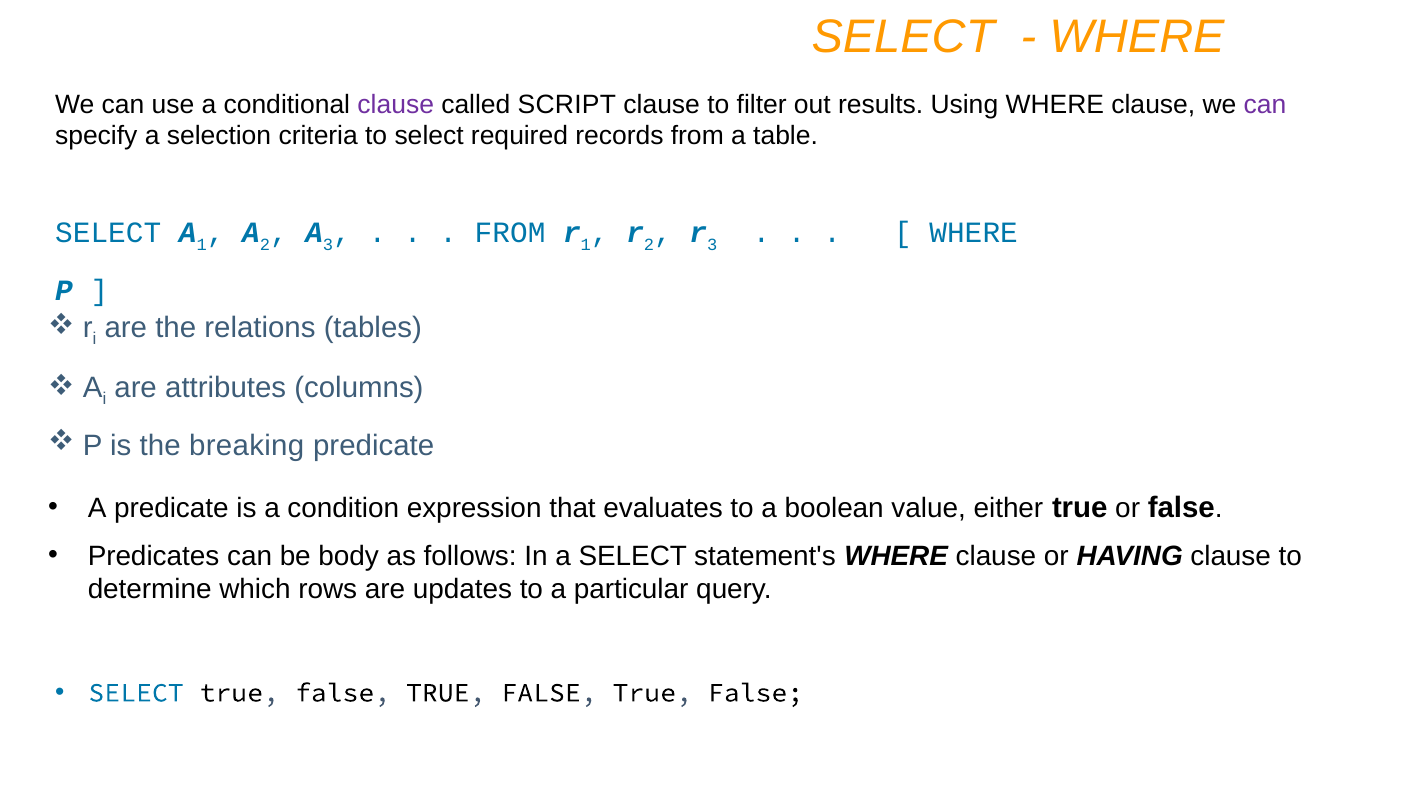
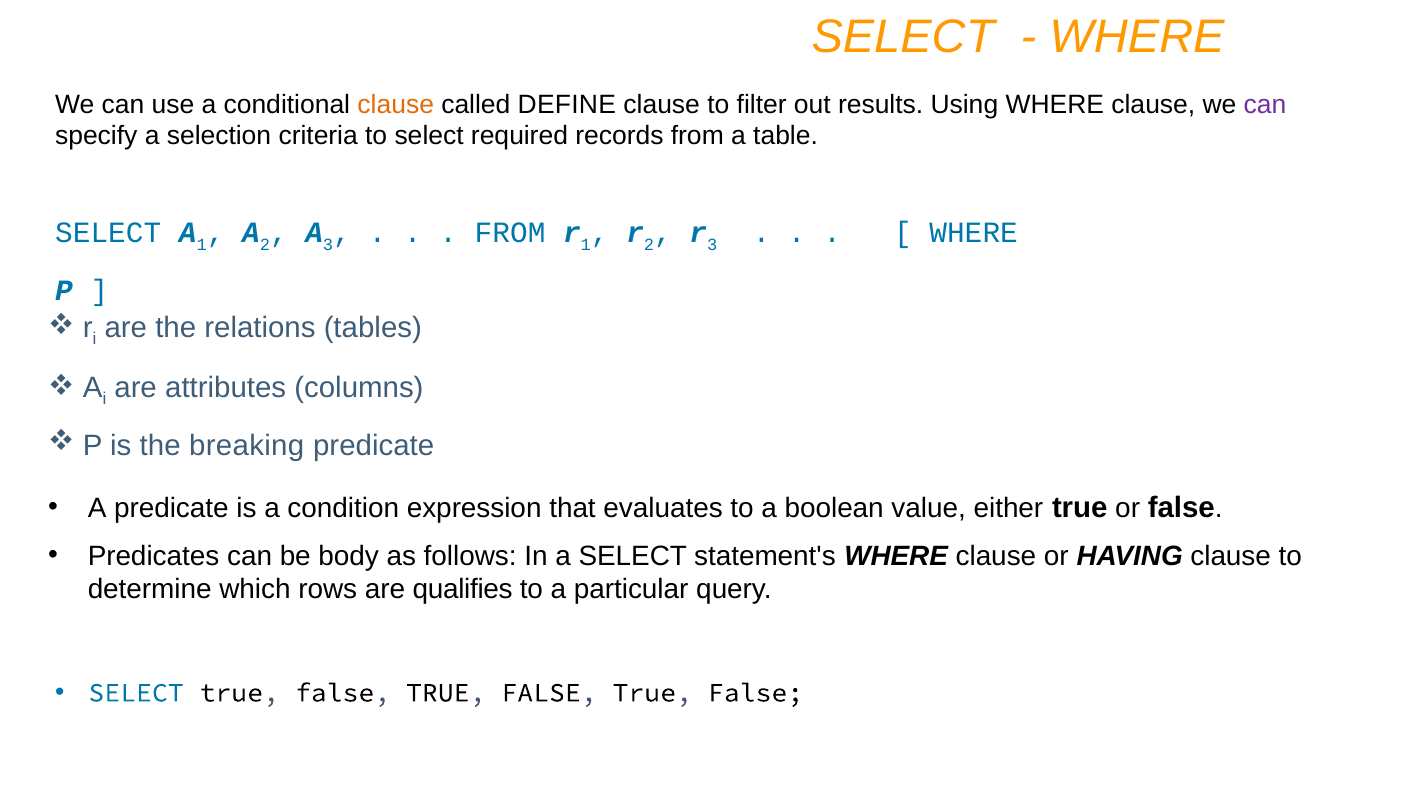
clause colour: purple -> orange (396, 104)
SCRIPT: SCRIPT -> DEFINE (567, 104)
updates: updates -> qualifies (463, 590)
